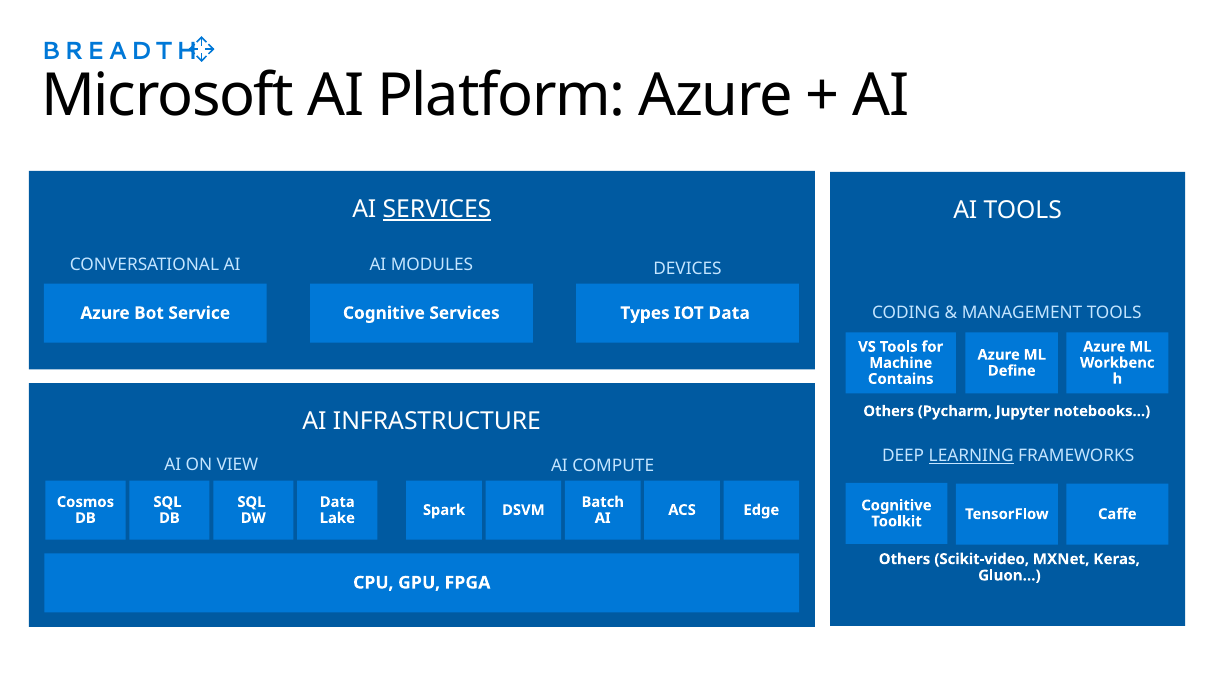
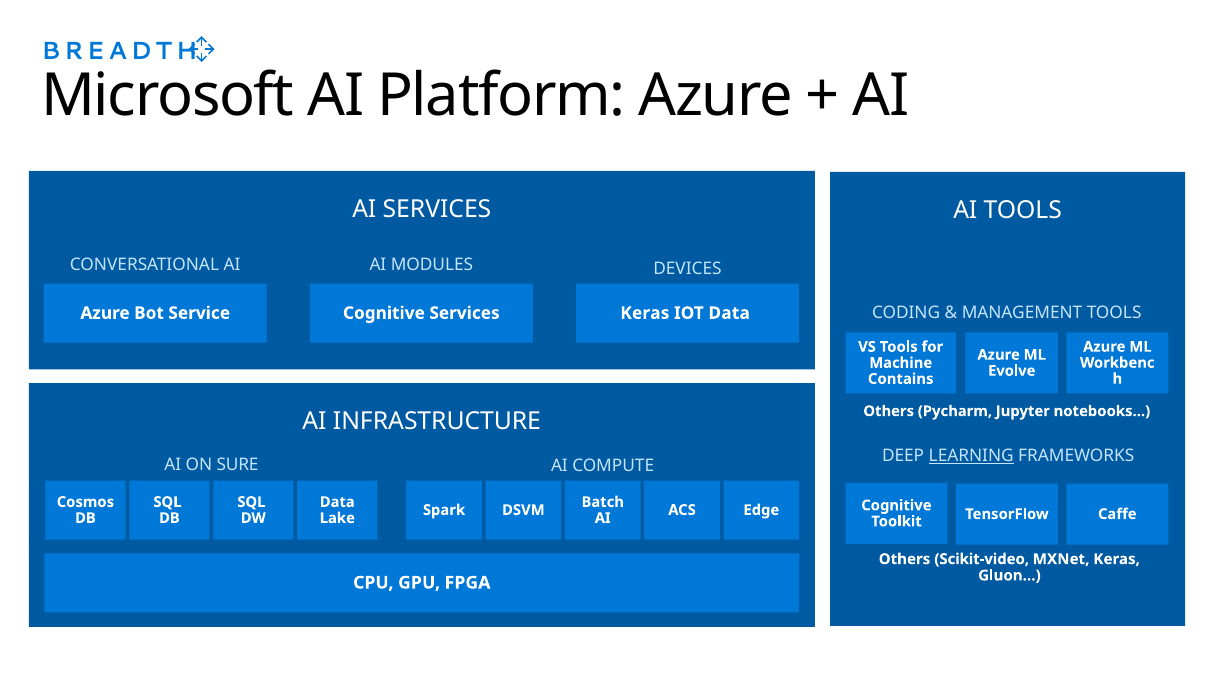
SERVICES underline: present -> none (437, 209)
Service Types: Types -> Keras (645, 313)
Define: Define -> Evolve (1012, 371)
VIEW: VIEW -> SURE (238, 464)
